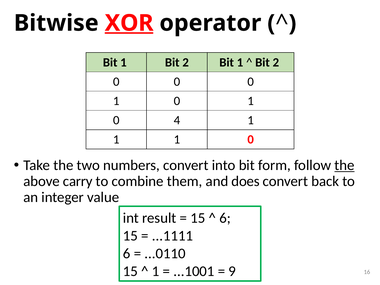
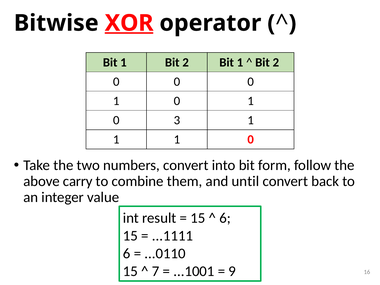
4: 4 -> 3 (177, 120)
the underline: present -> none (344, 165)
does: does -> until (245, 181)
1: 1 -> 7 (156, 271)
